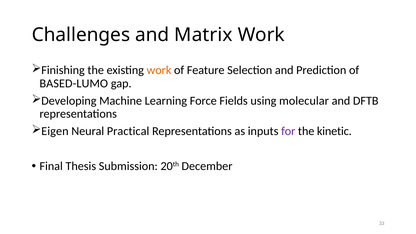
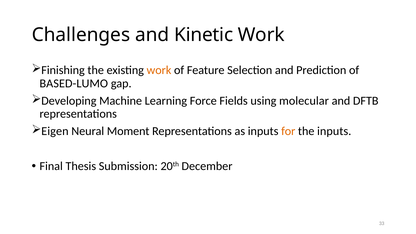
Matrix: Matrix -> Kinetic (204, 35)
Practical: Practical -> Moment (128, 131)
for colour: purple -> orange (288, 131)
the kinetic: kinetic -> inputs (334, 131)
